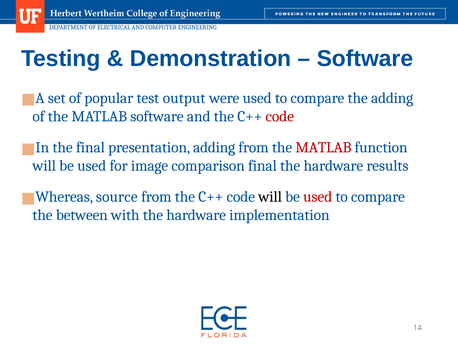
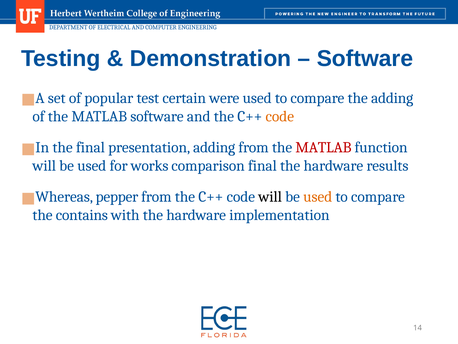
output: output -> certain (184, 98)
code colour: red -> orange (280, 116)
image: image -> works (150, 166)
source: source -> pepper (117, 197)
used colour: red -> orange (318, 197)
between: between -> contains (82, 215)
